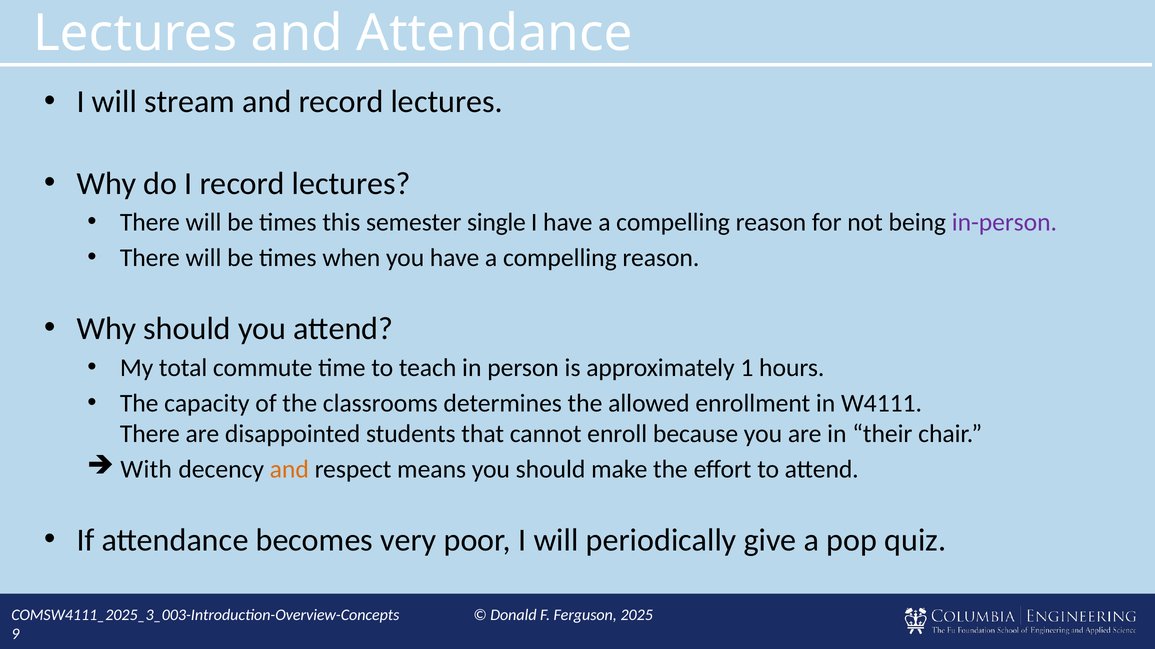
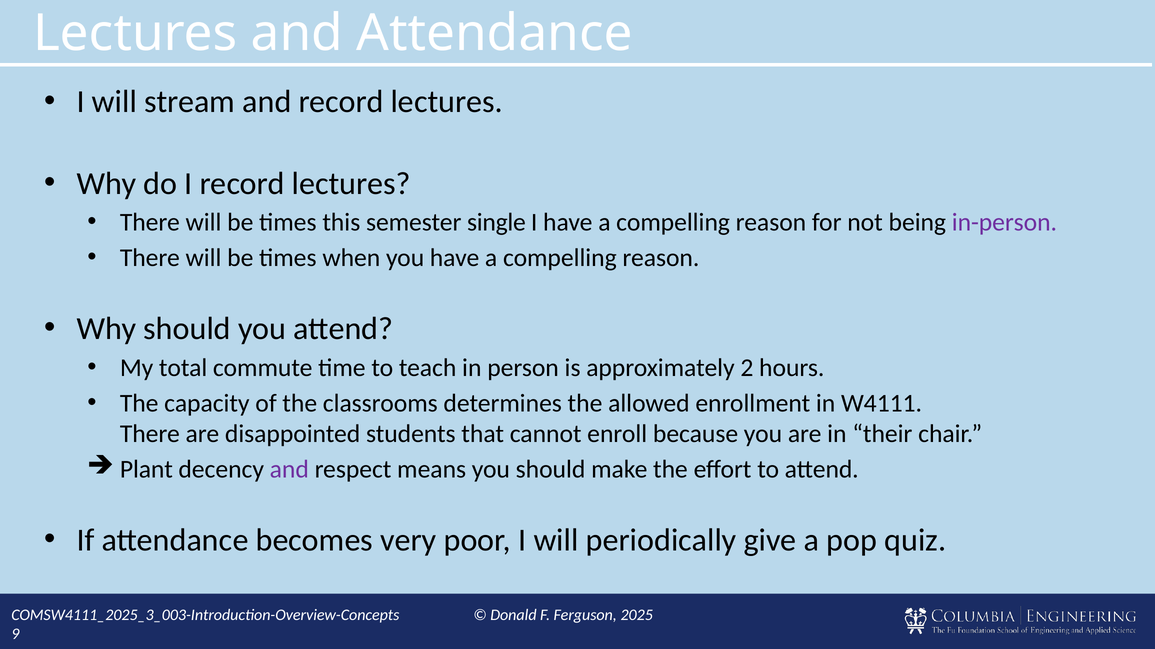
1: 1 -> 2 (747, 368)
With: With -> Plant (146, 470)
and colour: orange -> purple (289, 470)
